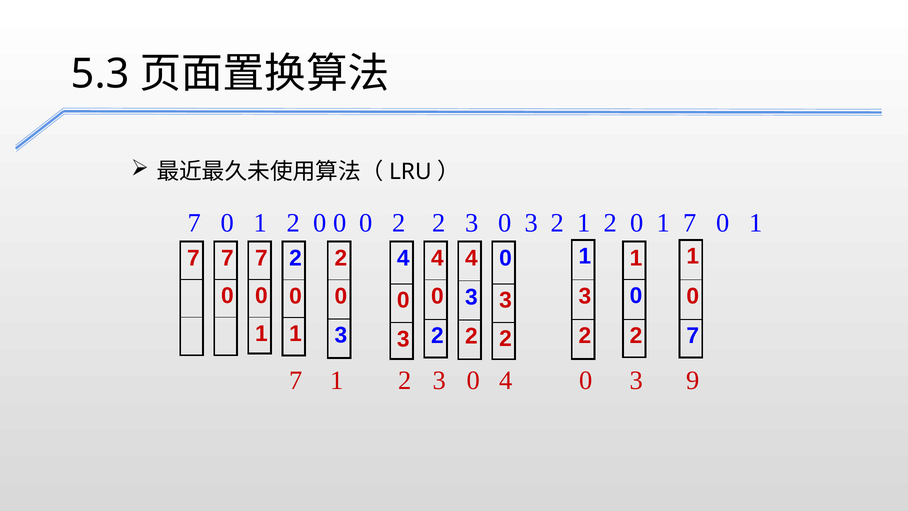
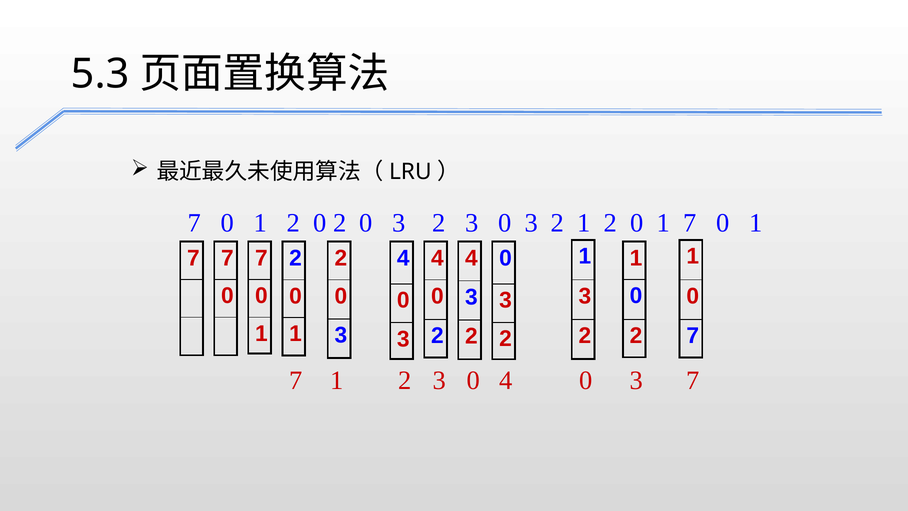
2 0 0: 0 -> 2 (340, 223)
2: 2 -> 3 (399, 223)
3 9: 9 -> 7 (693, 380)
